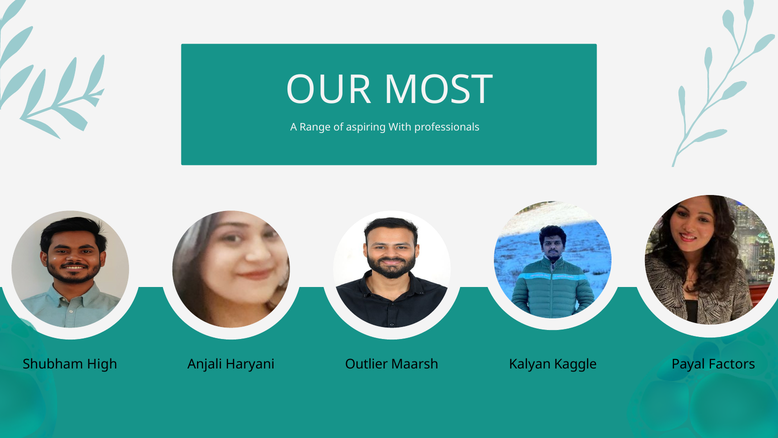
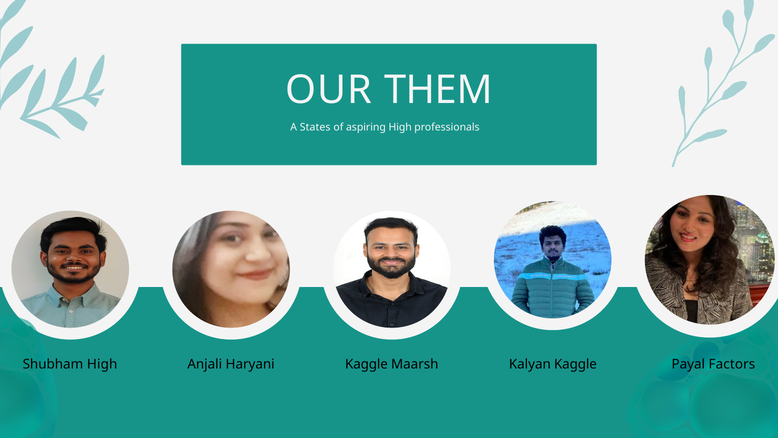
MOST: MOST -> THEM (438, 90)
Range: Range -> States (315, 127)
aspiring With: With -> High (400, 127)
Haryani Outlier: Outlier -> Kaggle (366, 364)
